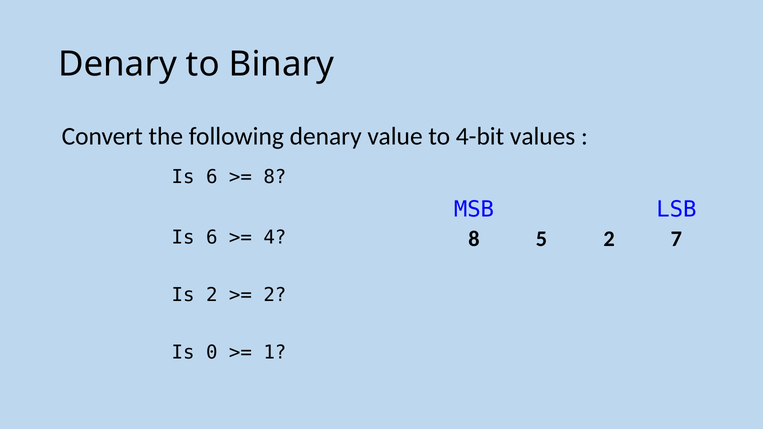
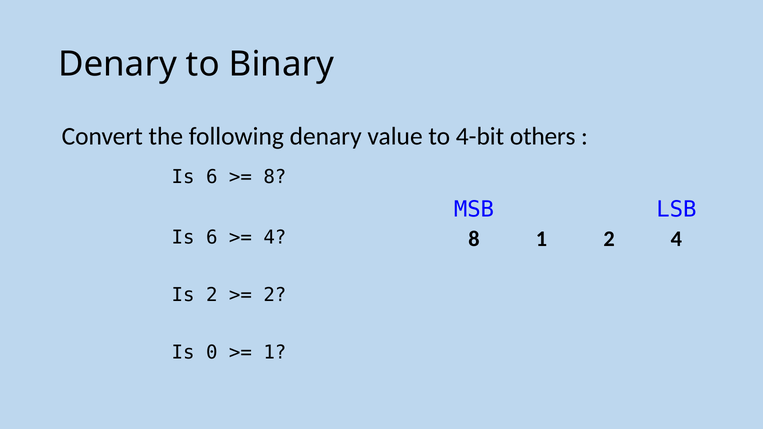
values: values -> others (543, 136)
8 5: 5 -> 1 (541, 239)
2 7: 7 -> 4 (676, 239)
